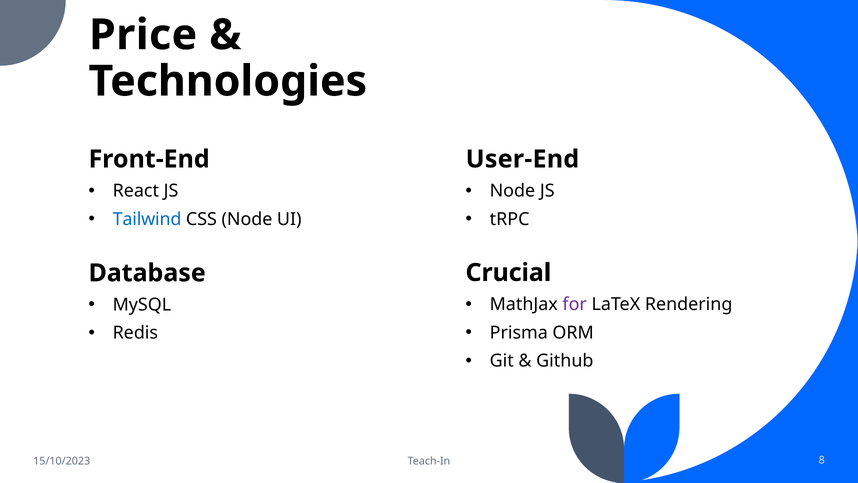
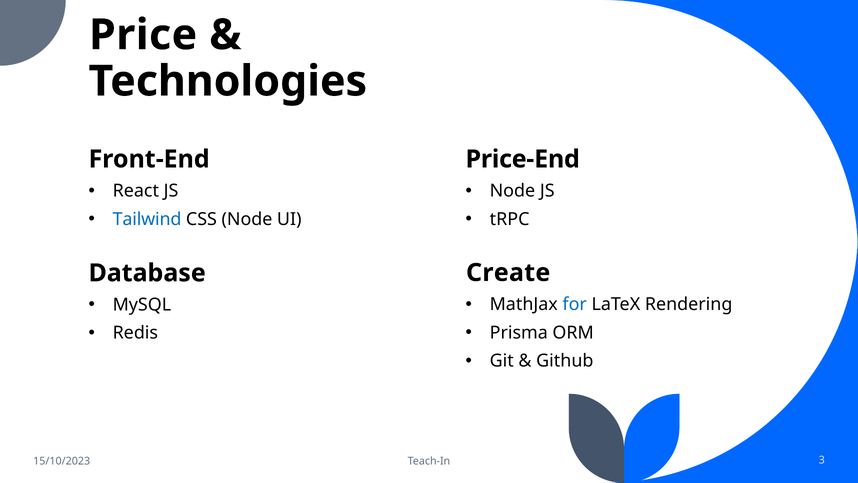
User-End: User-End -> Price-End (523, 159)
Crucial: Crucial -> Create (508, 272)
for colour: purple -> blue (575, 304)
8: 8 -> 3 (822, 460)
